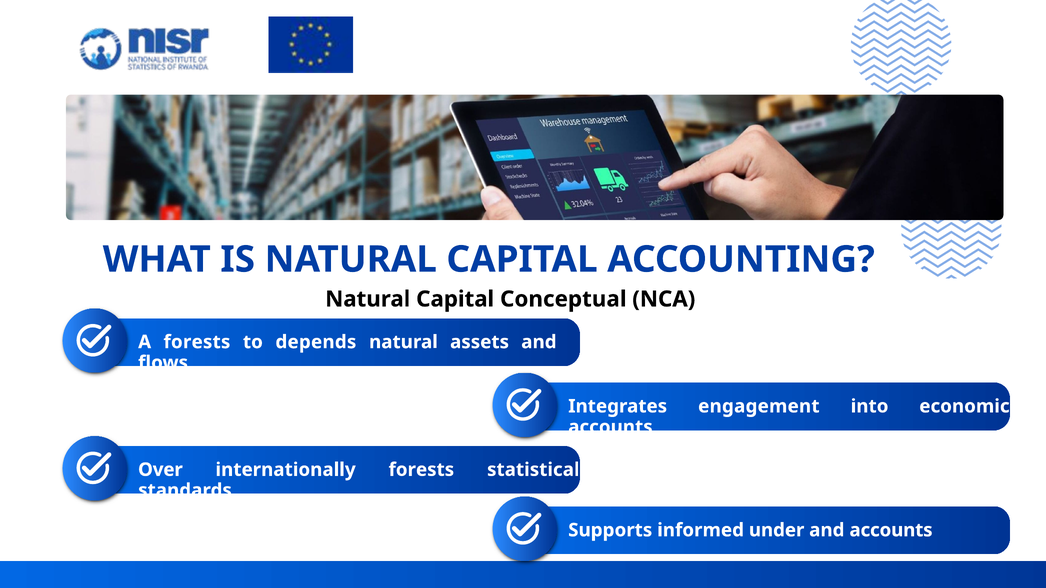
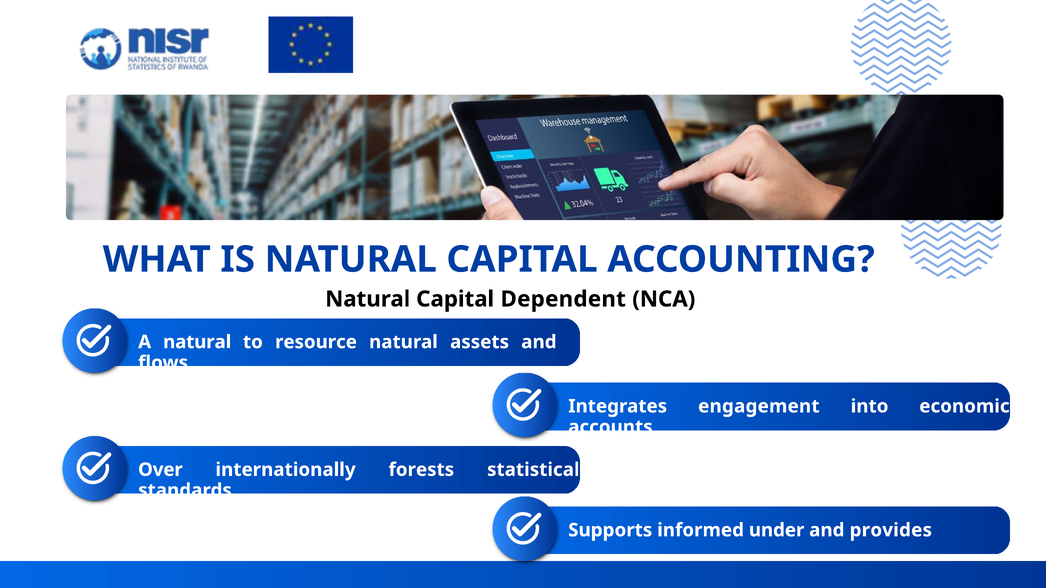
Conceptual: Conceptual -> Dependent (563, 299)
A forests: forests -> natural (197, 342)
depends: depends -> resource (316, 342)
and accounts: accounts -> provides (891, 530)
